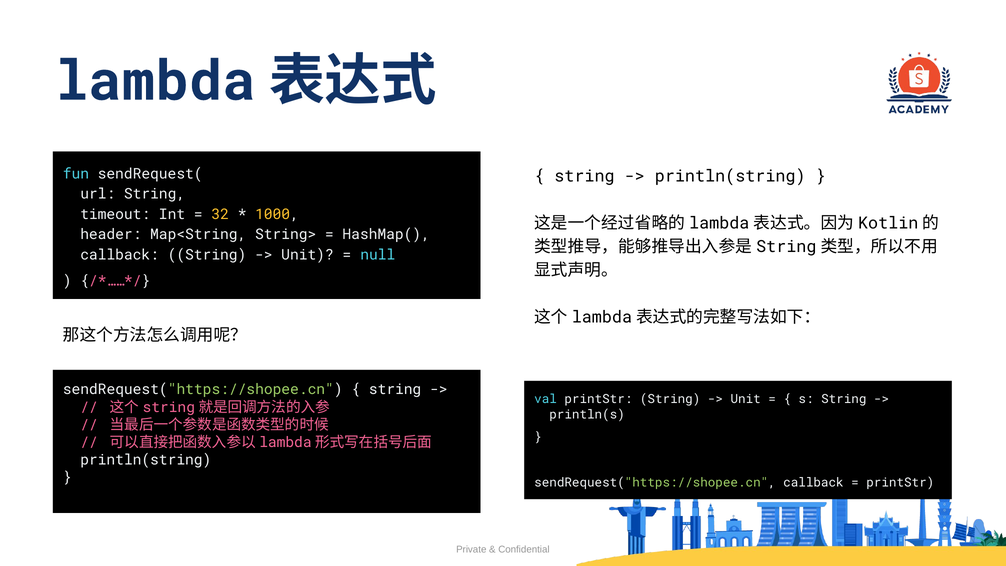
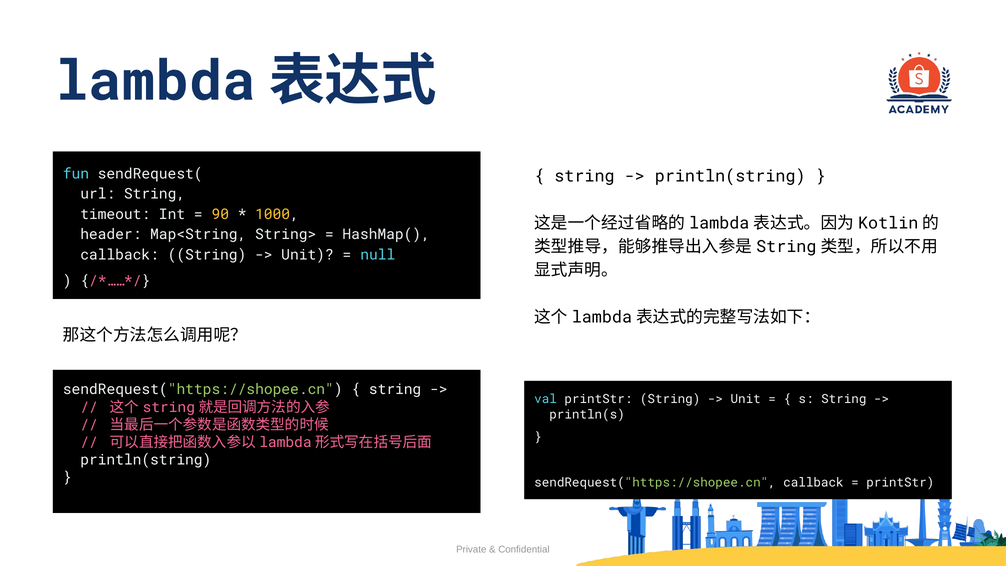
32: 32 -> 90 (220, 214)
